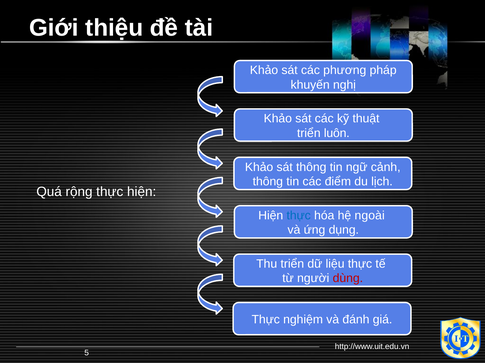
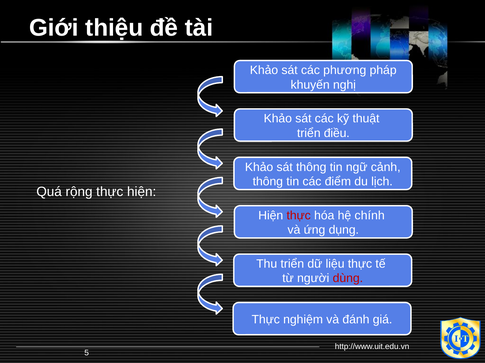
luôn: luôn -> điều (337, 133)
thực colour: blue -> red (299, 216)
ngoài: ngoài -> chính (370, 216)
